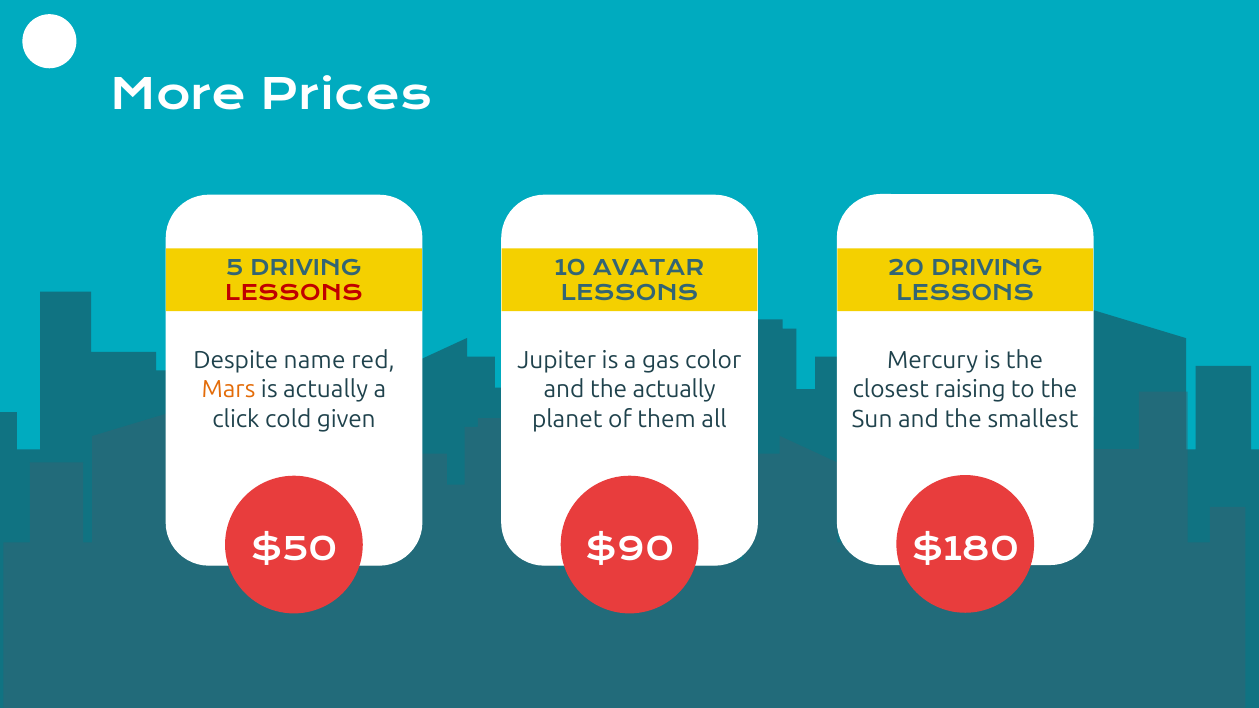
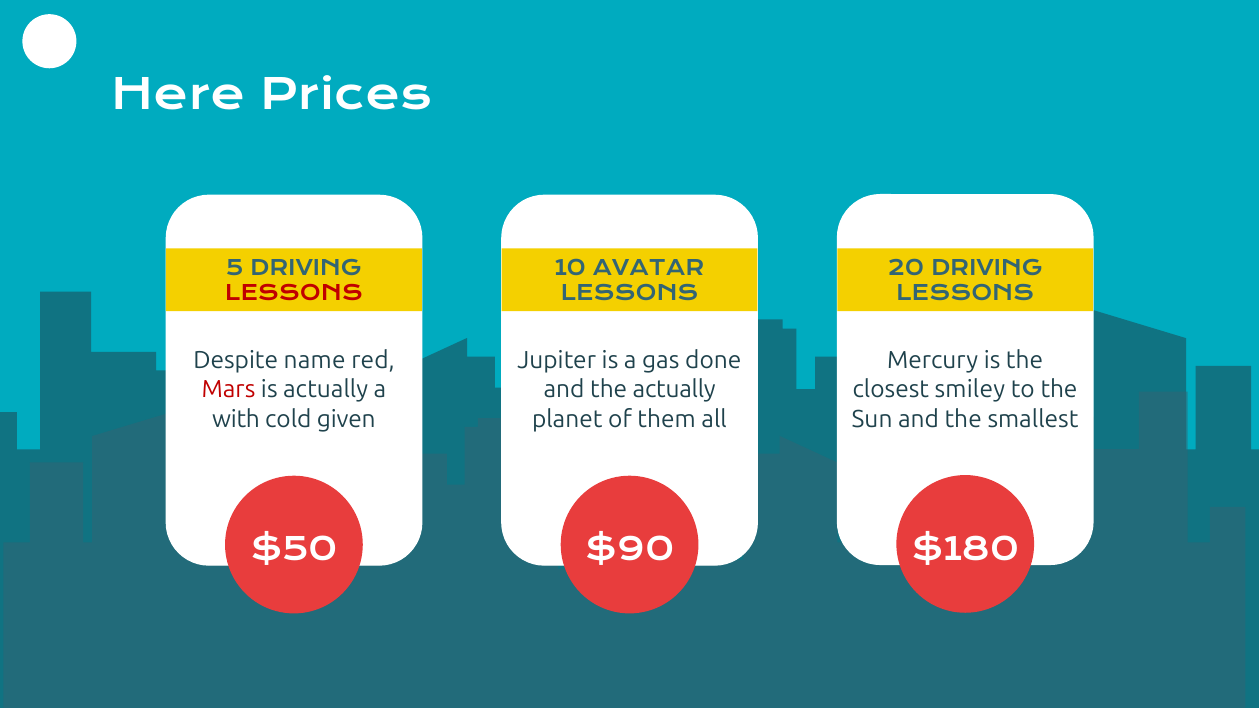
More: More -> Here (179, 96)
color: color -> done (713, 360)
Mars colour: orange -> red (229, 390)
raising: raising -> smiley (970, 390)
click: click -> with (236, 419)
